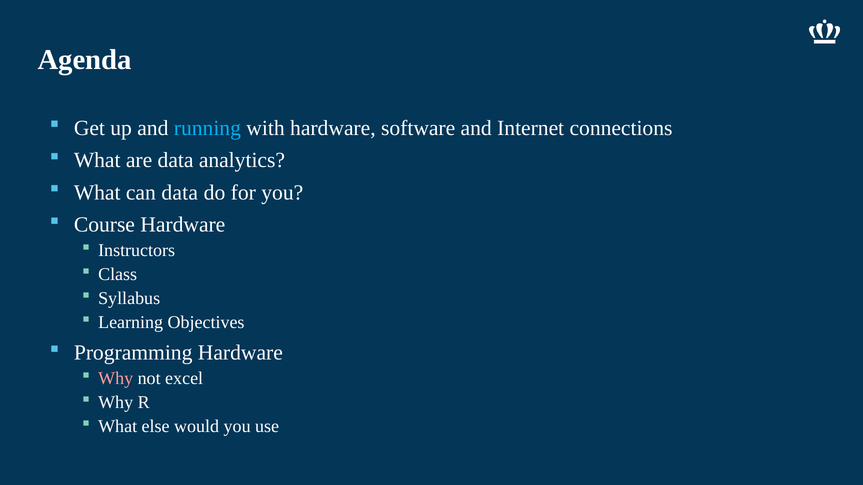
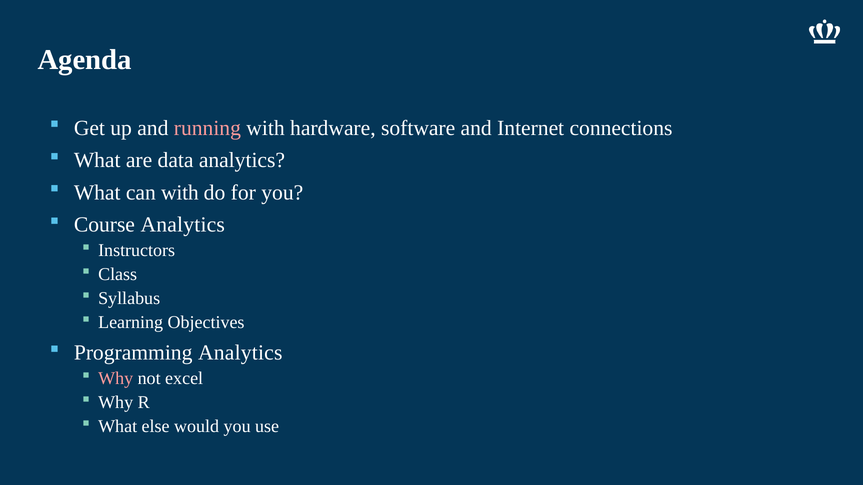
running colour: light blue -> pink (207, 128)
can data: data -> with (180, 193)
Course Hardware: Hardware -> Analytics (183, 225)
Programming Hardware: Hardware -> Analytics (240, 353)
